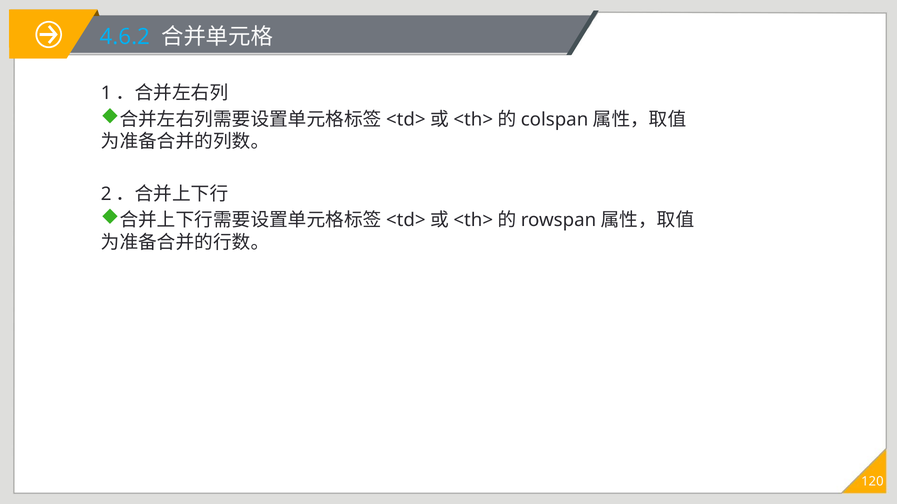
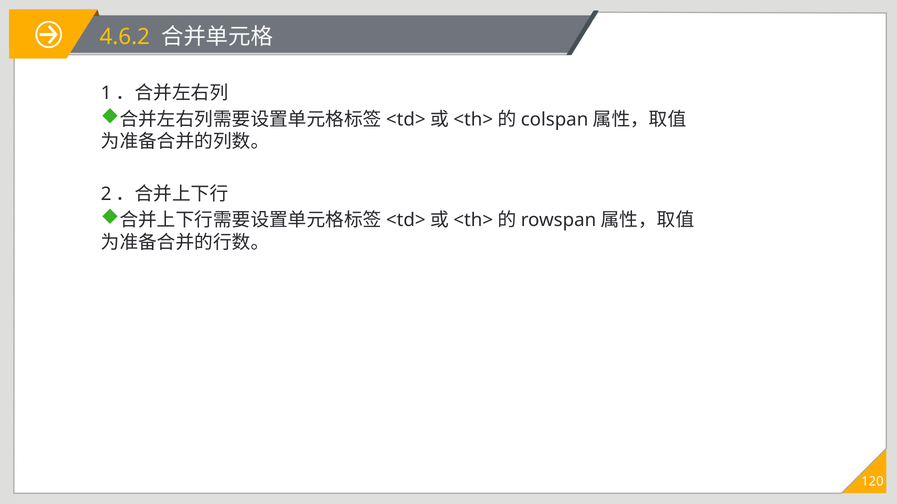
4.6.2 colour: light blue -> yellow (125, 37)
